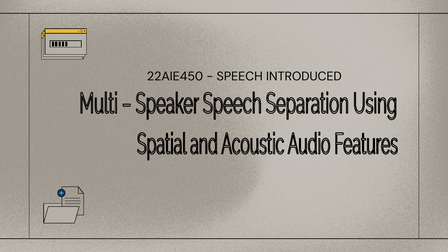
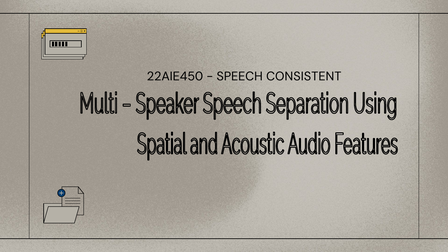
INTRODUCED: INTRODUCED -> CONSISTENT (304, 76)
